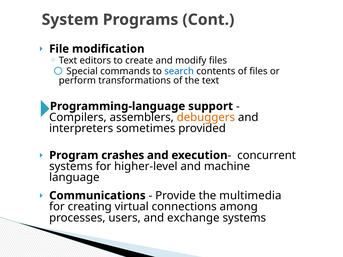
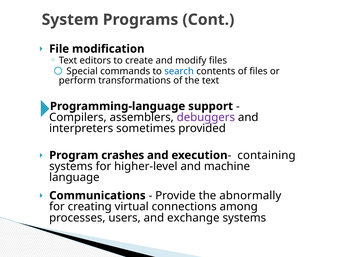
debuggers colour: orange -> purple (206, 117)
concurrent: concurrent -> containing (266, 155)
multimedia: multimedia -> abnormally (250, 196)
